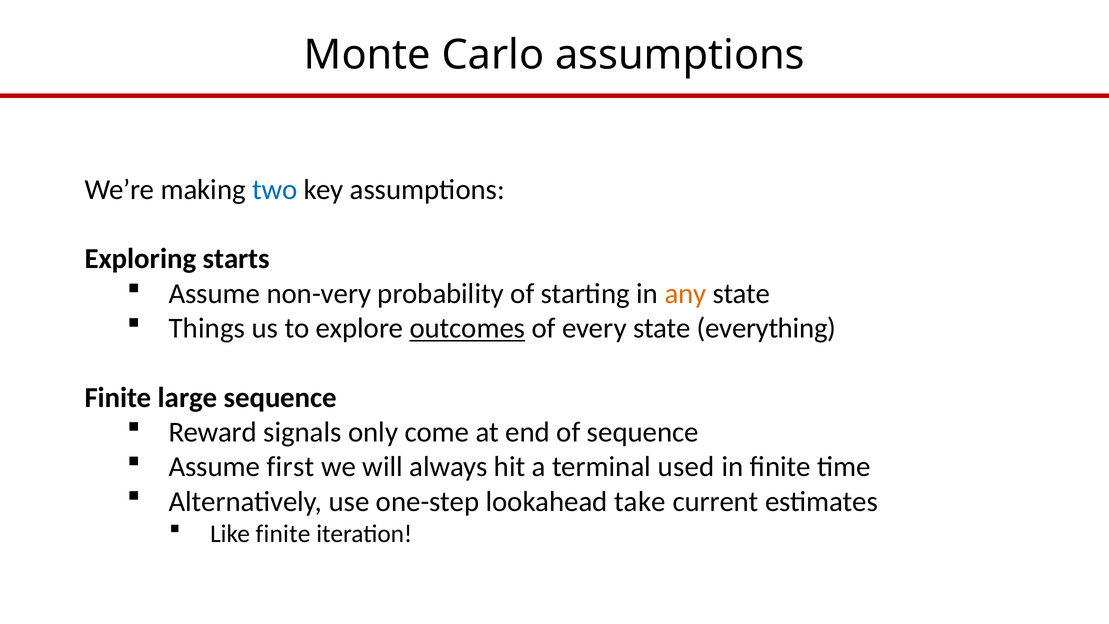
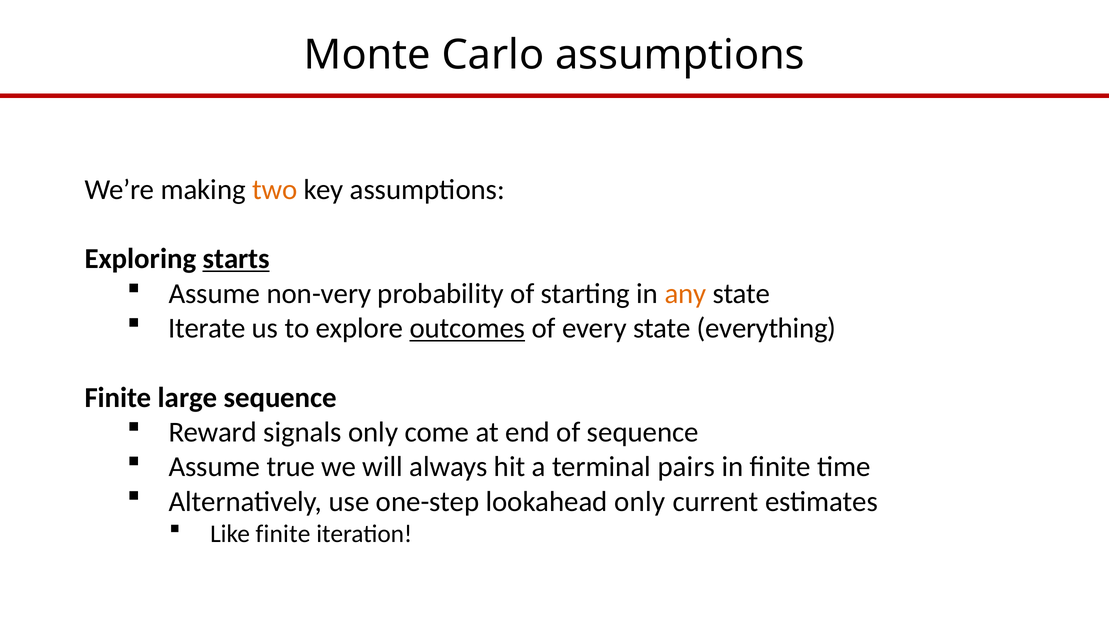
two colour: blue -> orange (275, 190)
starts underline: none -> present (236, 259)
Things: Things -> Iterate (207, 328)
first: first -> true (291, 467)
used: used -> pairs (686, 467)
lookahead take: take -> only (640, 501)
